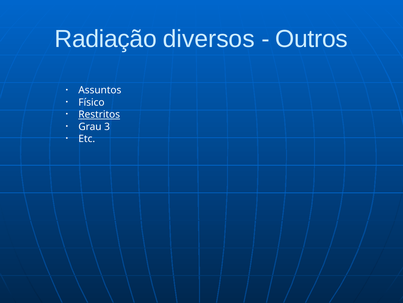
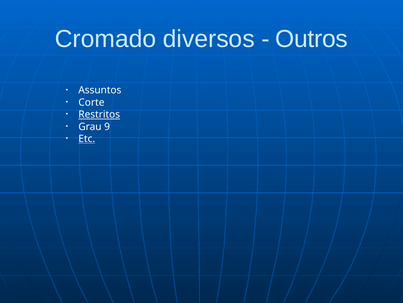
Radiação: Radiação -> Cromado (106, 39)
Físico: Físico -> Corte (91, 102)
3: 3 -> 9 (107, 126)
Etc underline: none -> present (87, 138)
